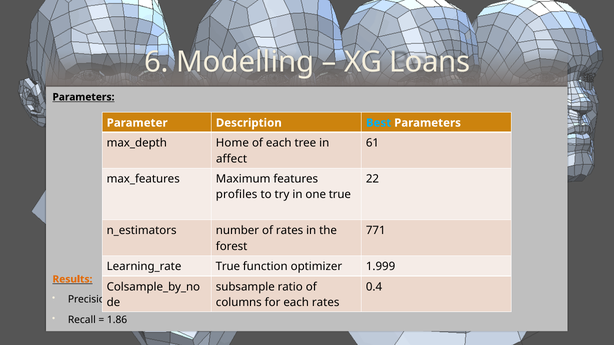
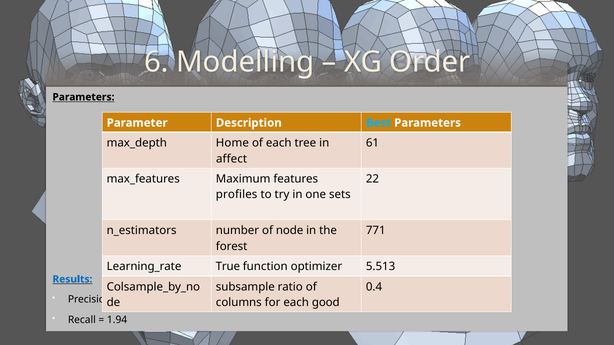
Loans: Loans -> Order (430, 62)
one true: true -> sets (340, 195)
of rates: rates -> node (290, 231)
1.999: 1.999 -> 5.513 (381, 267)
Results colour: orange -> blue (72, 280)
each rates: rates -> good (326, 303)
1.86: 1.86 -> 1.94 (117, 320)
